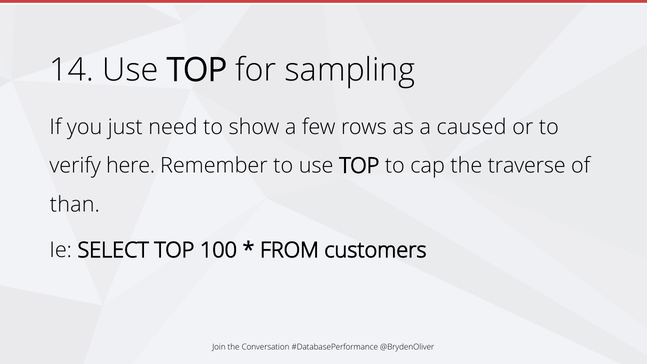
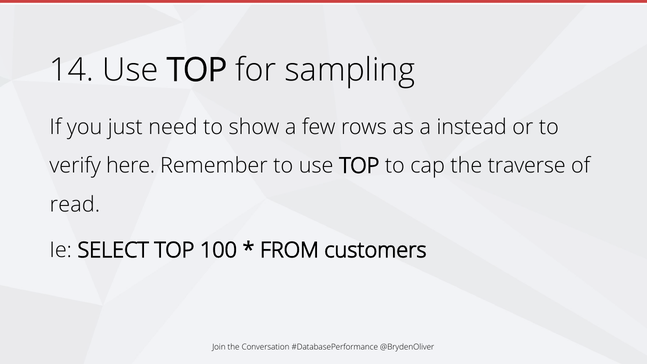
caused: caused -> instead (472, 127)
than: than -> read (75, 205)
